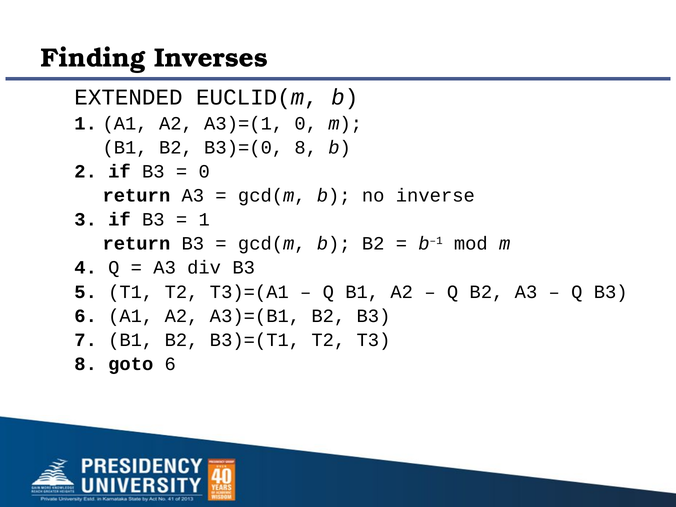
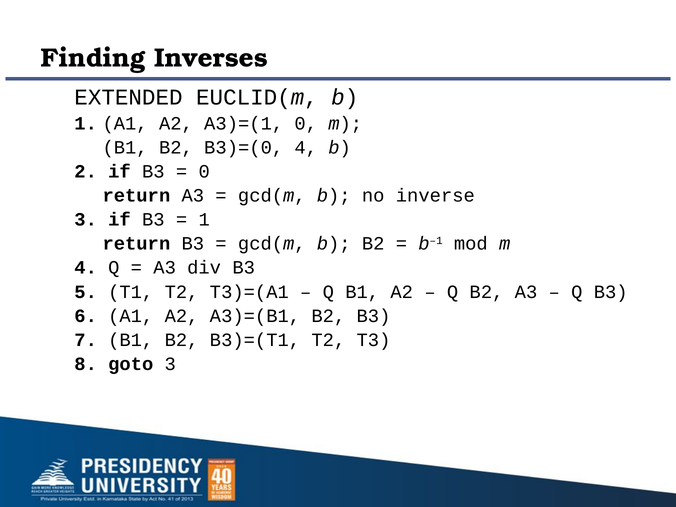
B3)=(0 8: 8 -> 4 (306, 148)
goto 6: 6 -> 3 (170, 364)
